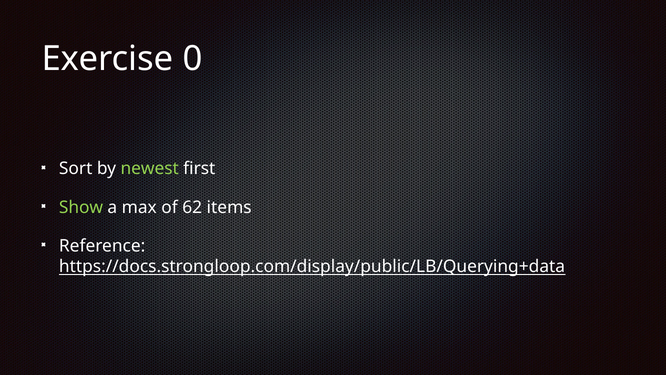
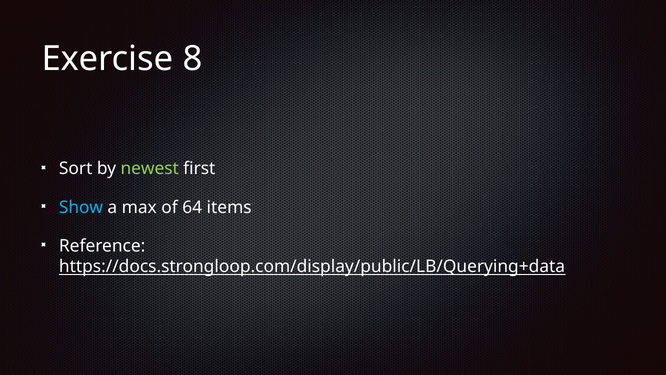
0: 0 -> 8 (192, 59)
Show colour: light green -> light blue (81, 207)
62: 62 -> 64 (192, 207)
